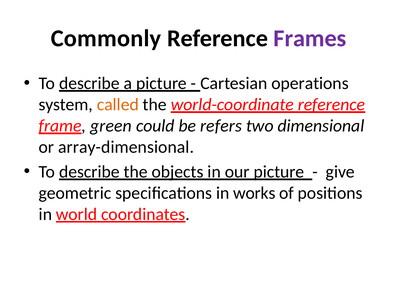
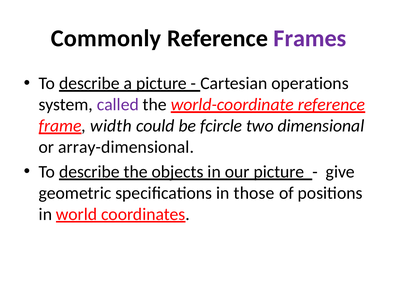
called colour: orange -> purple (118, 104)
green: green -> width (111, 126)
refers: refers -> fcircle (221, 126)
works: works -> those (254, 193)
